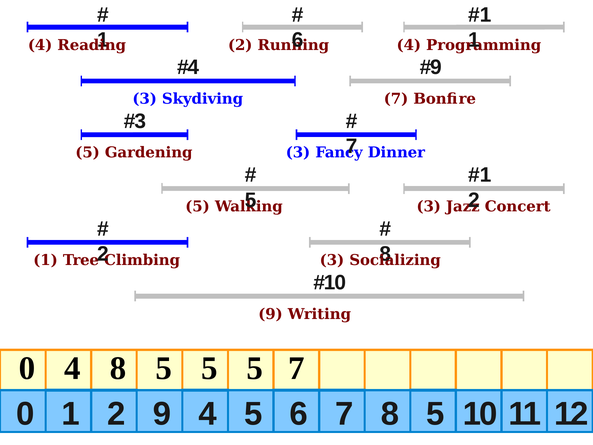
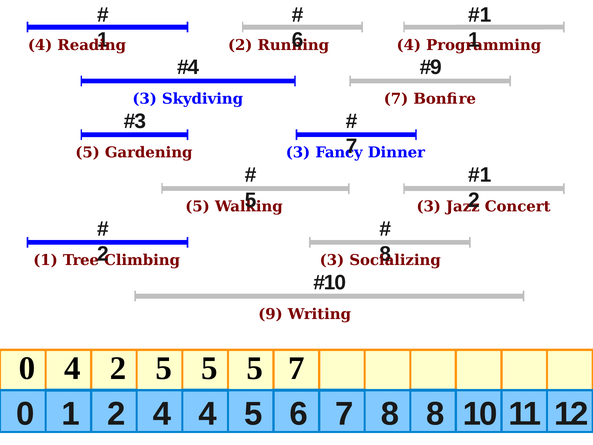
4 8: 8 -> 2 (118, 368)
2 9: 9 -> 4 (162, 414)
7 8 5: 5 -> 8 (435, 414)
